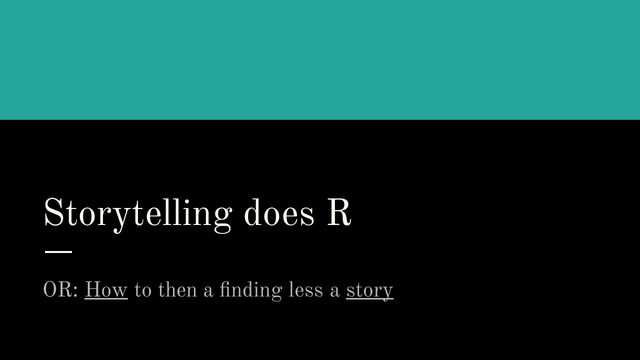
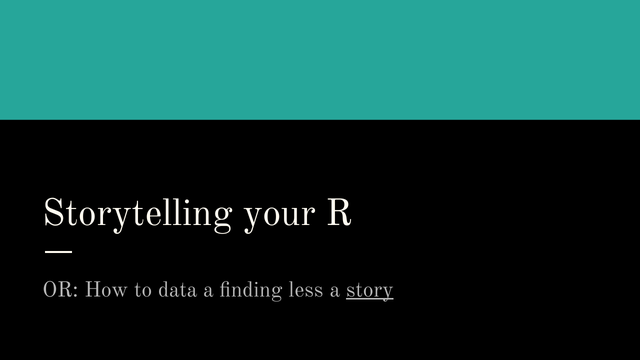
does: does -> your (279, 213)
How underline: present -> none (106, 289)
then: then -> data (178, 289)
